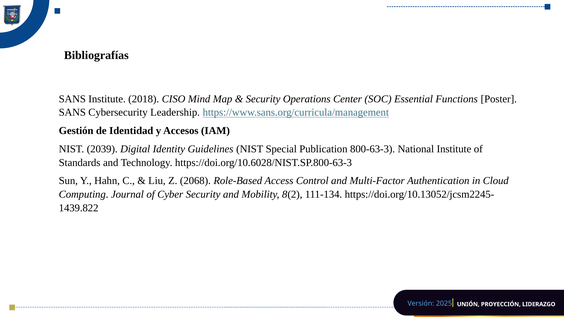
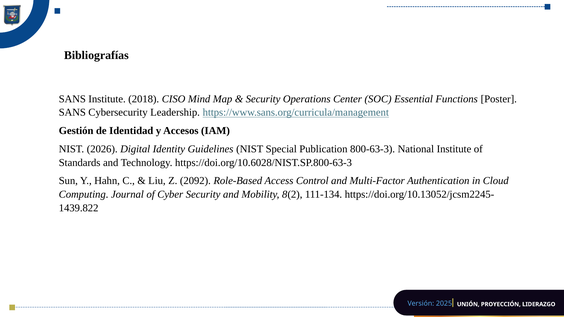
2039: 2039 -> 2026 (102, 149)
2068: 2068 -> 2092 (195, 181)
